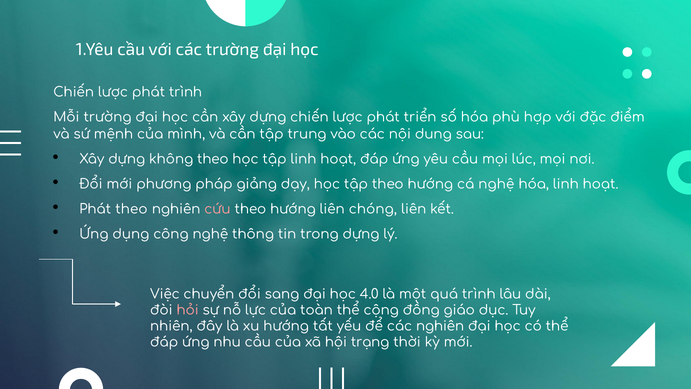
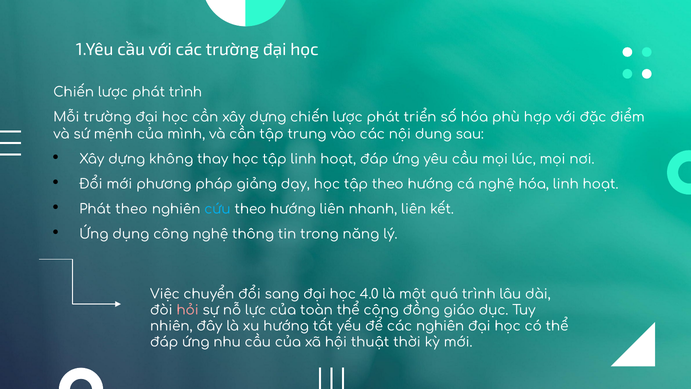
không theo: theo -> thay (213, 159)
cứu colour: pink -> light blue (217, 209)
chóng: chóng -> nhanh (373, 209)
trong dựng: dựng -> năng (361, 234)
trạng: trạng -> thuật (370, 342)
